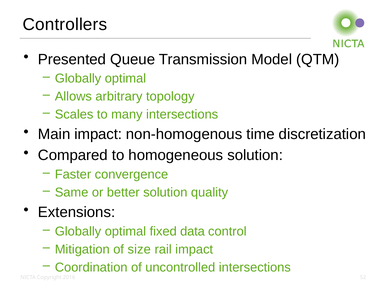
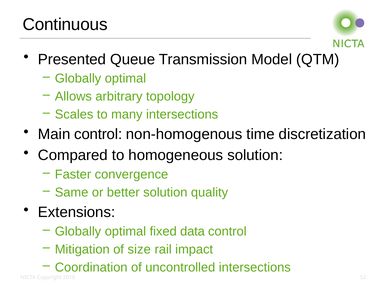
Controllers: Controllers -> Continuous (65, 24)
Main impact: impact -> control (98, 134)
